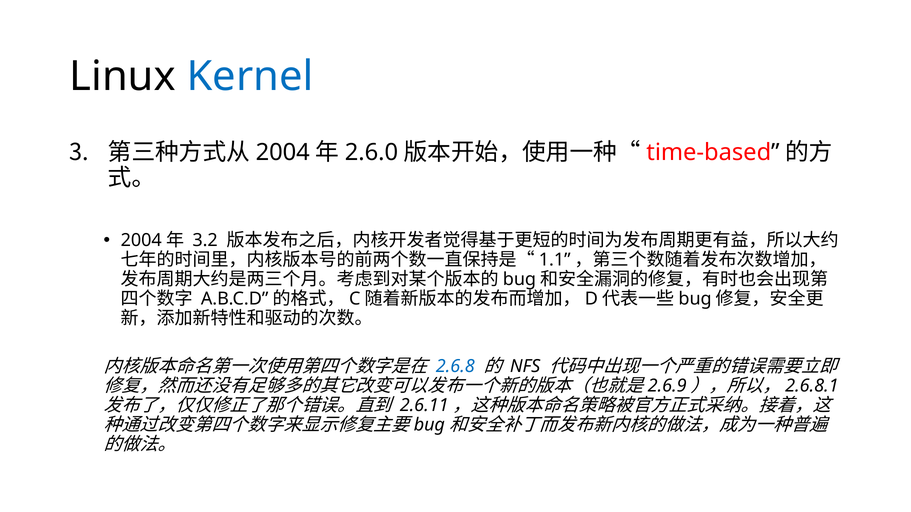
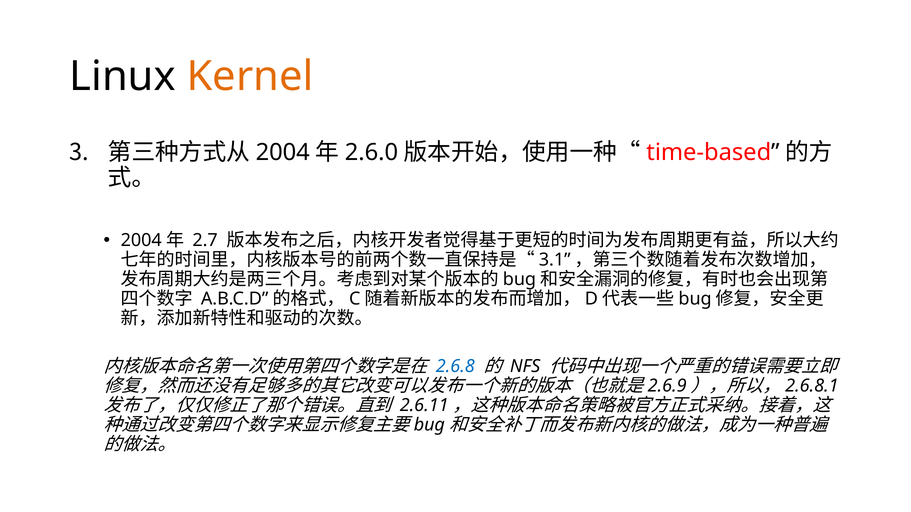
Kernel colour: blue -> orange (250, 77)
3.2: 3.2 -> 2.7 (205, 241)
1.1: 1.1 -> 3.1 (555, 260)
